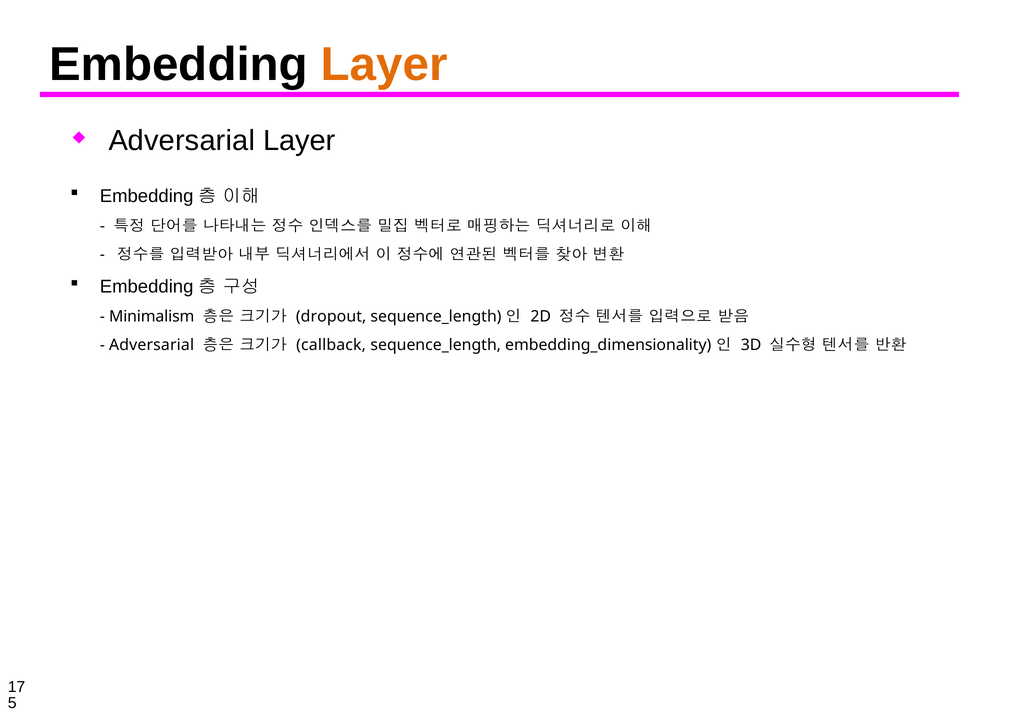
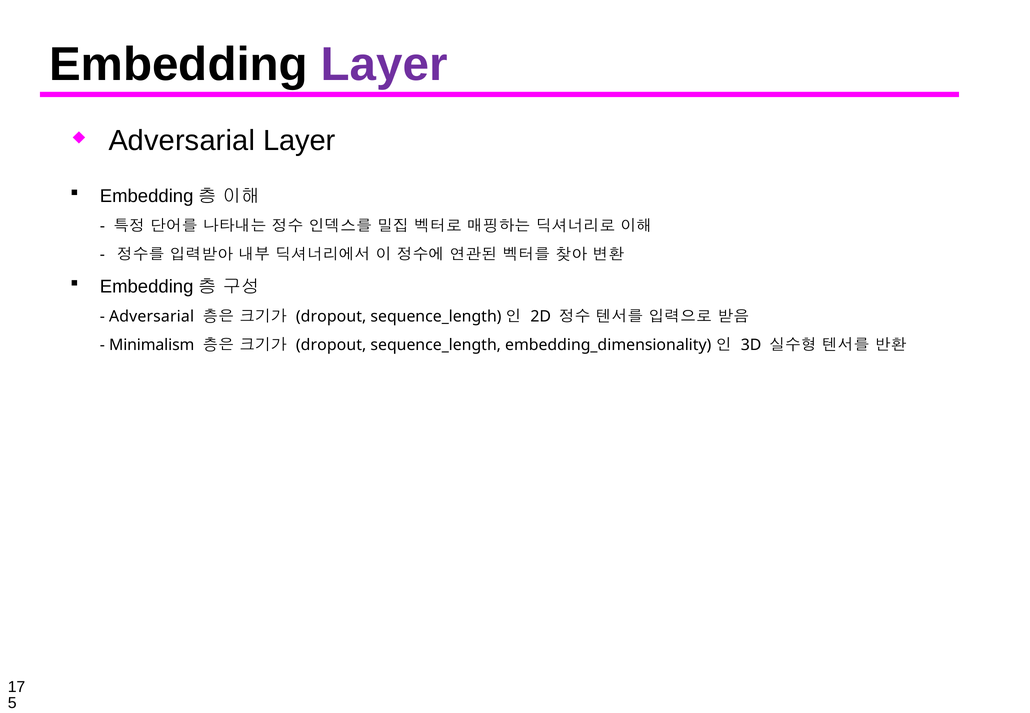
Layer colour: orange -> purple (384, 64)
Minimalism: Minimalism -> Adversarial (152, 316)
Adversarial: Adversarial -> Minimalism (152, 345)
callback: callback -> dropout (331, 345)
